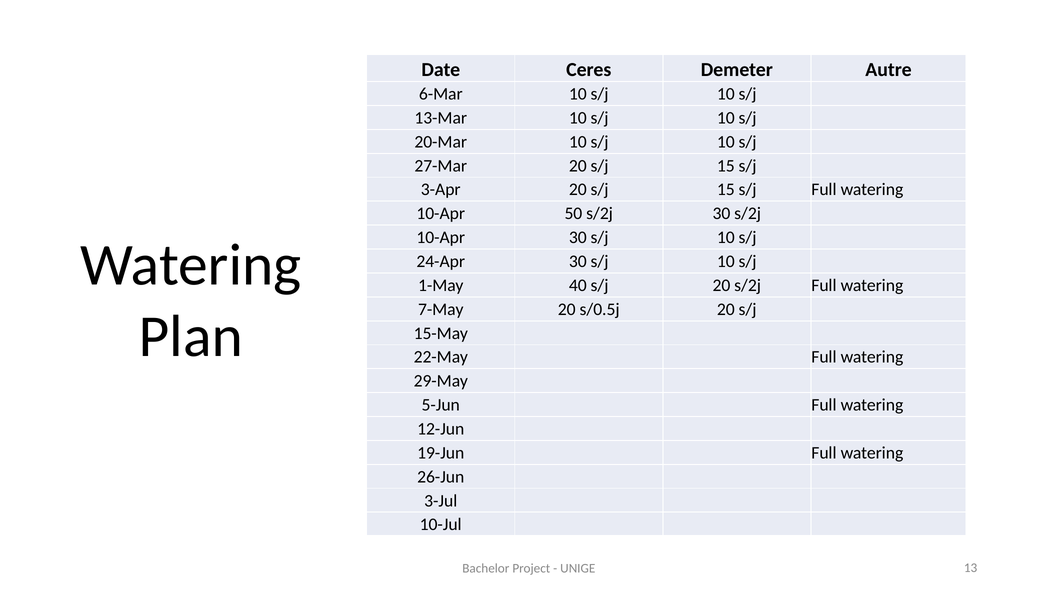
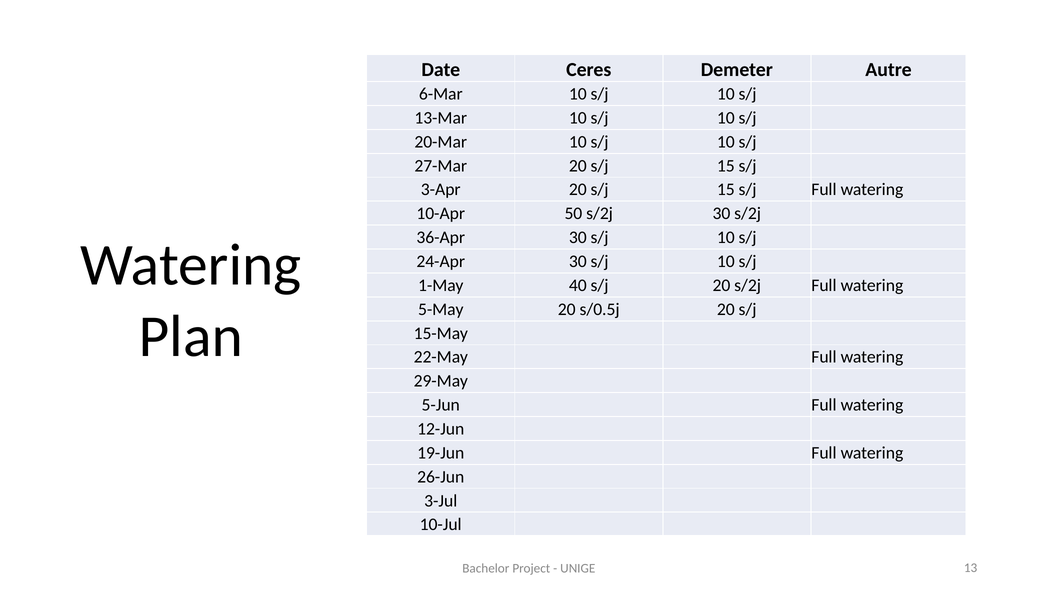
10-Apr: 10-Apr -> 36-Apr (441, 238)
7-May: 7-May -> 5-May (441, 309)
